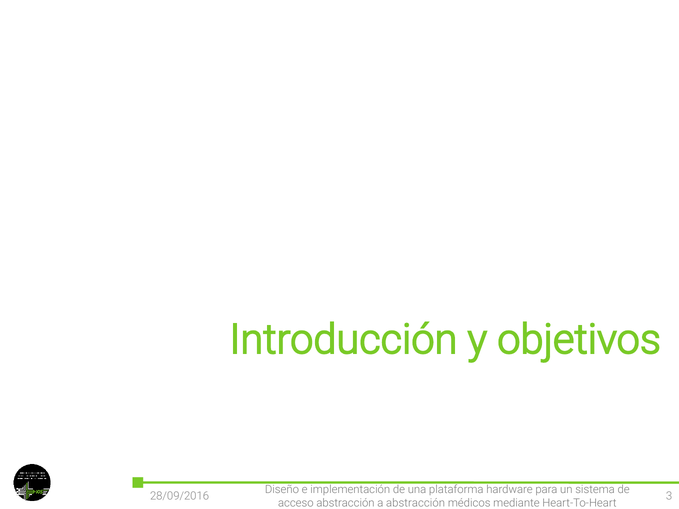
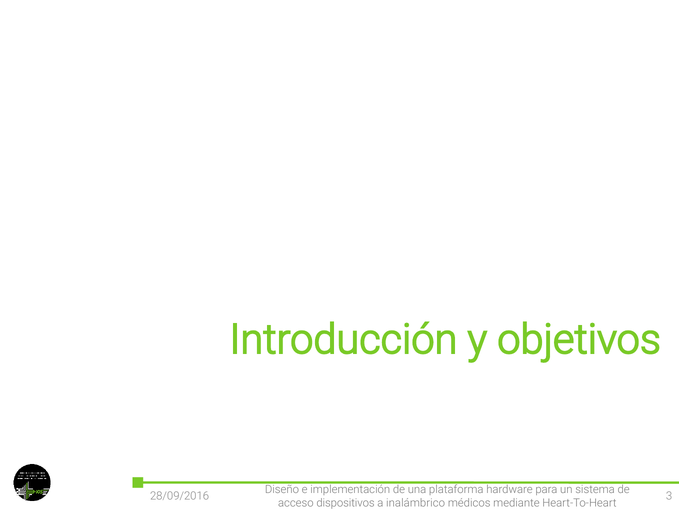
acceso abstracción: abstracción -> dispositivos (346, 503)
a abstracción: abstracción -> inalámbrico (416, 503)
